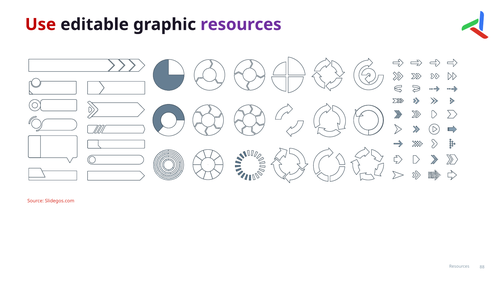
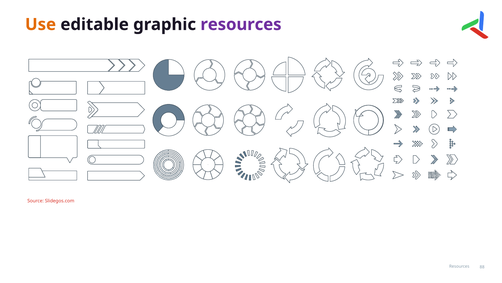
Use colour: red -> orange (41, 24)
